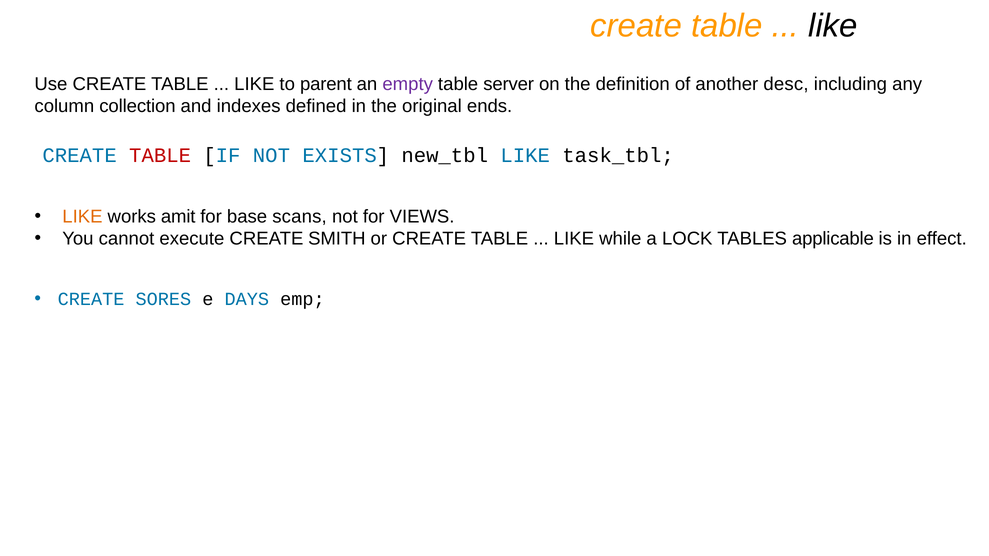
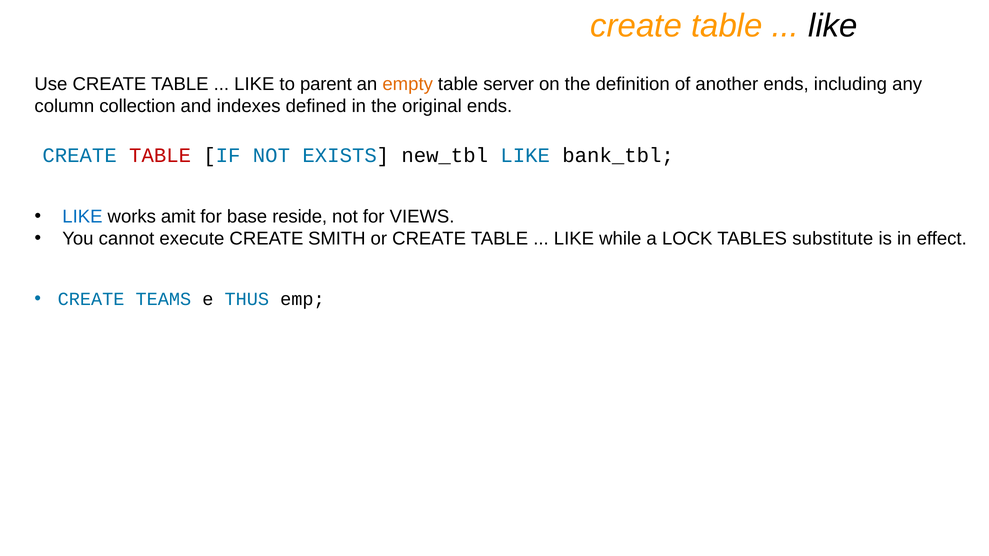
empty colour: purple -> orange (408, 84)
another desc: desc -> ends (786, 84)
task_tbl: task_tbl -> bank_tbl (618, 155)
LIKE colour: orange -> blue (82, 217)
scans: scans -> reside (300, 217)
applicable: applicable -> substitute (833, 239)
SORES: SORES -> TEAMS (163, 299)
DAYS: DAYS -> THUS (247, 299)
